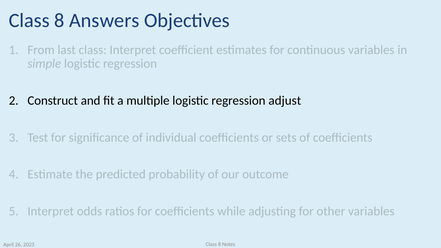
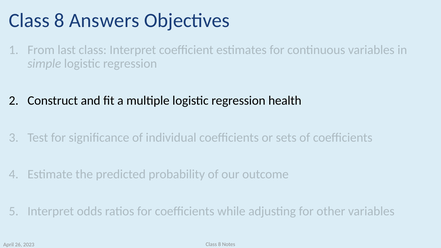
adjust: adjust -> health (285, 101)
